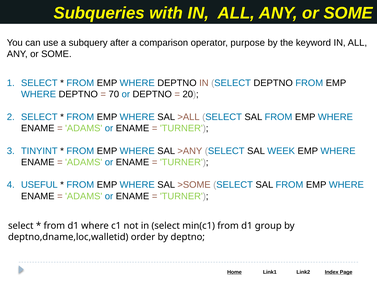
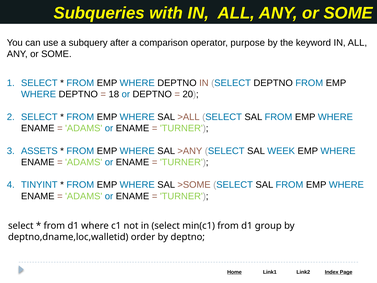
70: 70 -> 18 (114, 94)
TINYINT: TINYINT -> ASSETS (39, 151)
USEFUL: USEFUL -> TINYINT (39, 185)
